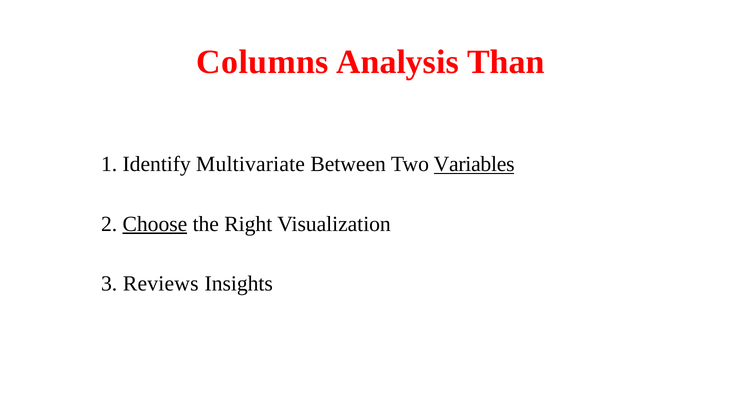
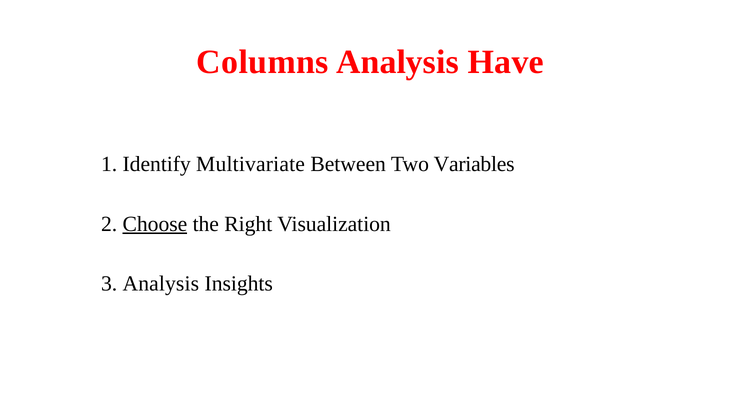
Than: Than -> Have (506, 62)
Variables underline: present -> none (474, 164)
3 Reviews: Reviews -> Analysis (161, 283)
